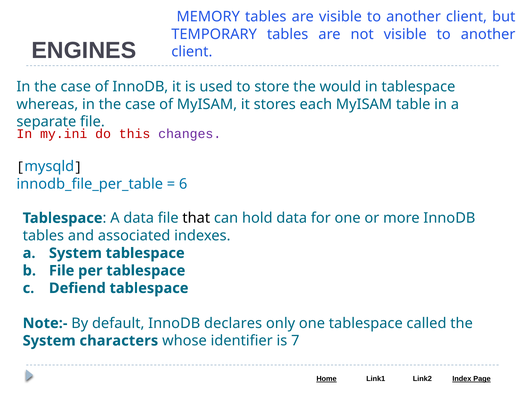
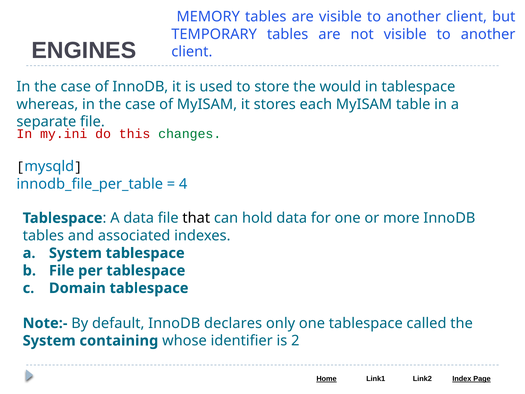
changes colour: purple -> green (190, 134)
6: 6 -> 4 (183, 184)
Defiend: Defiend -> Domain (77, 288)
characters: characters -> containing (119, 341)
7: 7 -> 2 (295, 341)
